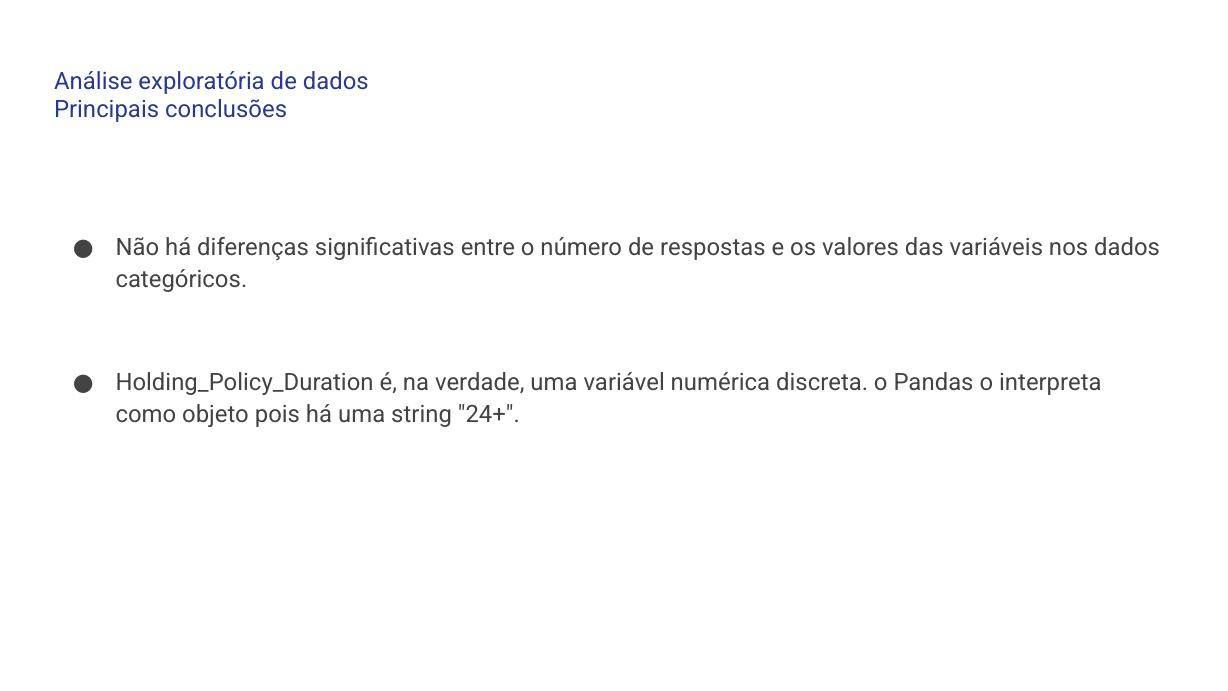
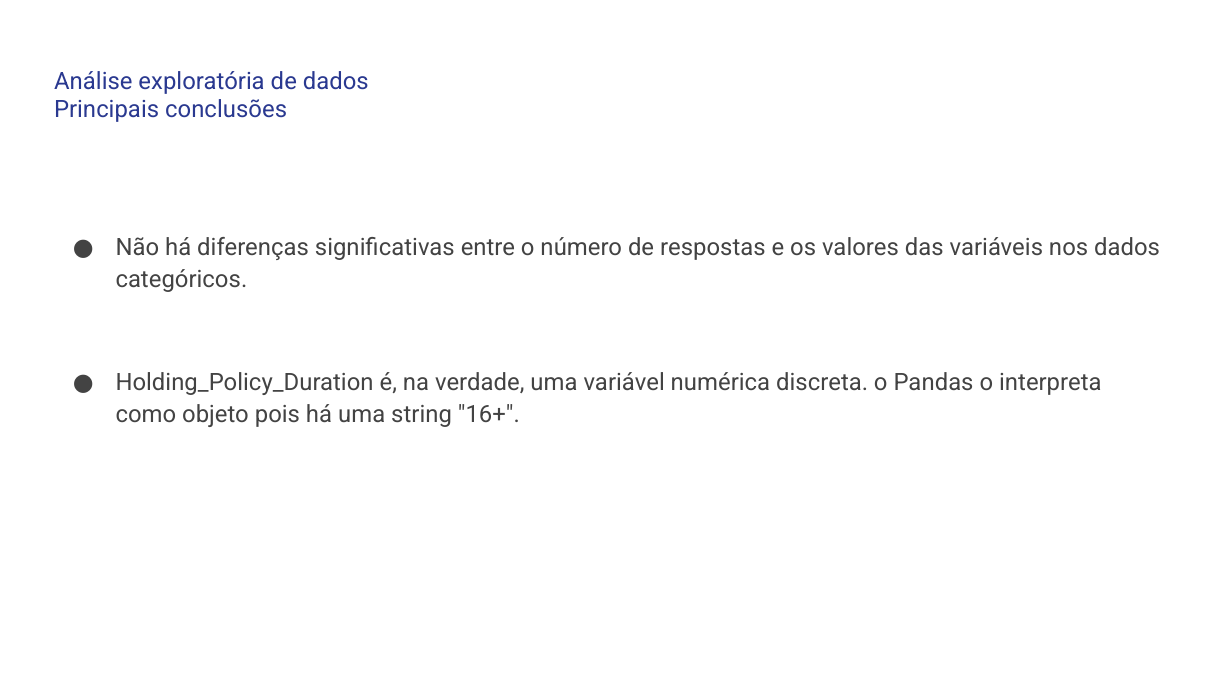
24+: 24+ -> 16+ (489, 415)
